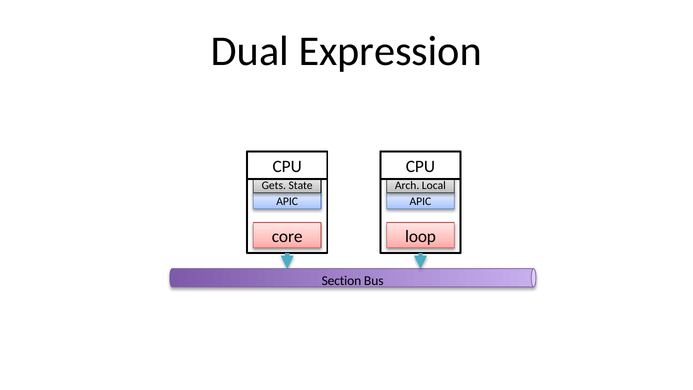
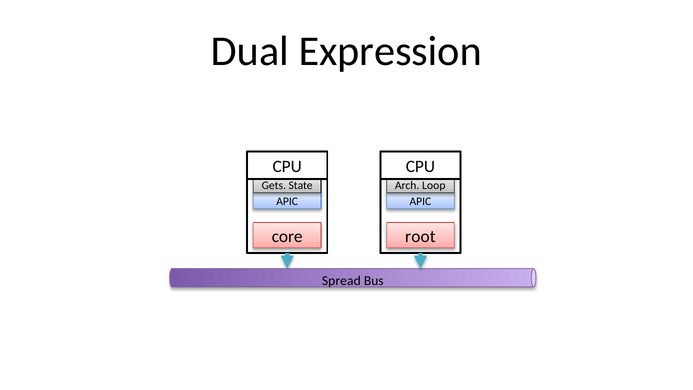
Local: Local -> Loop (434, 185)
loop: loop -> root (420, 236)
Section: Section -> Spread (341, 281)
